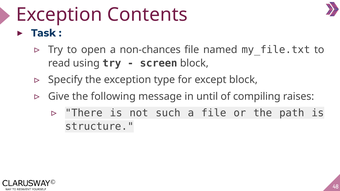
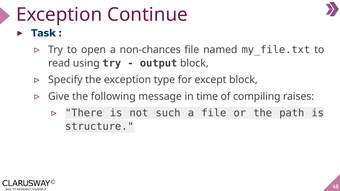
Contents: Contents -> Continue (147, 15)
screen: screen -> output (159, 63)
until: until -> time (207, 96)
